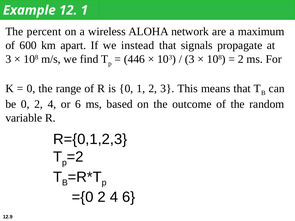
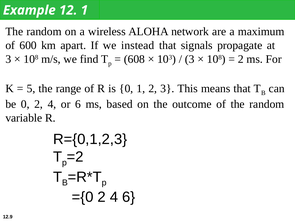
percent: percent -> random (44, 32)
446: 446 -> 608 (134, 59)
0: 0 -> 5 (31, 89)
